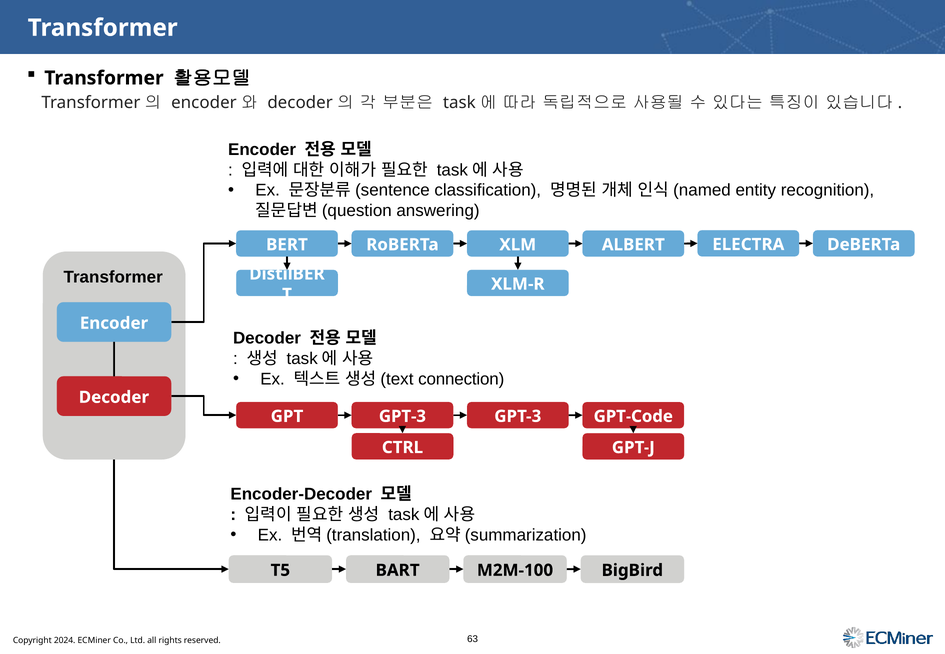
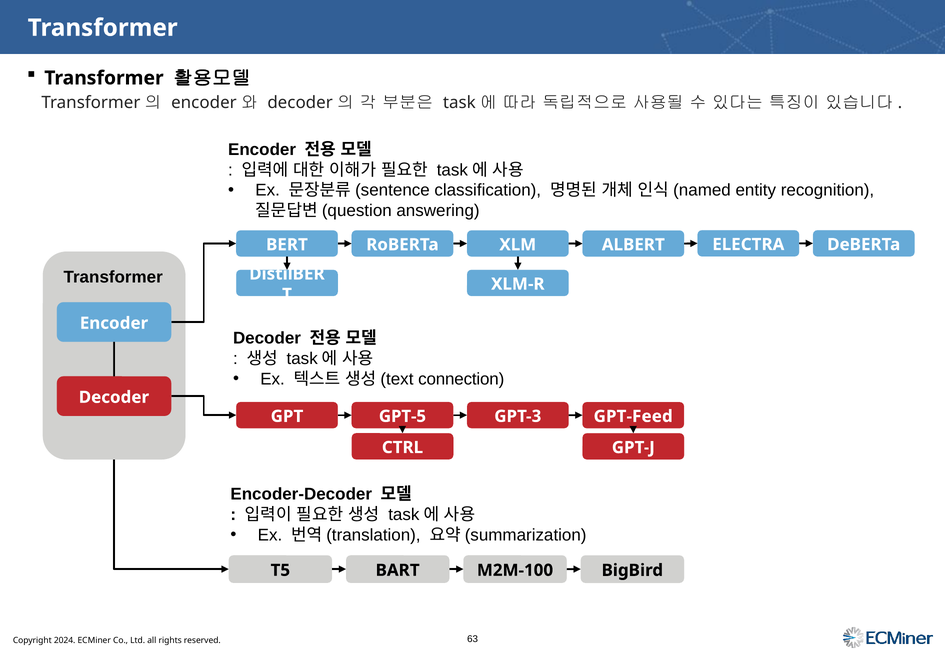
GPT GPT-3: GPT-3 -> GPT-5 (402, 416)
GPT-Code: GPT-Code -> GPT-Feed (633, 417)
